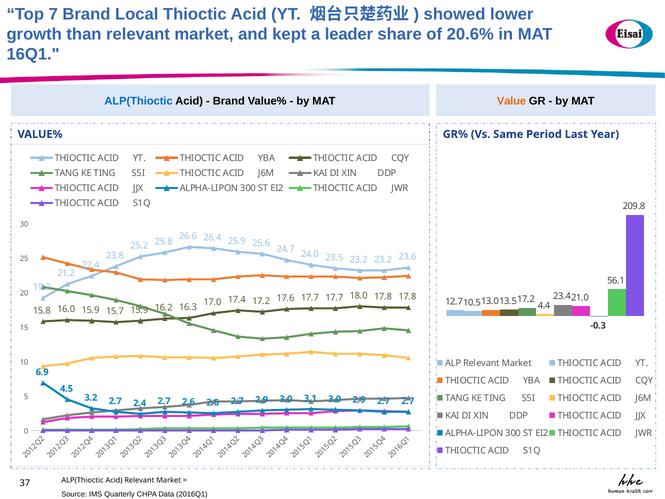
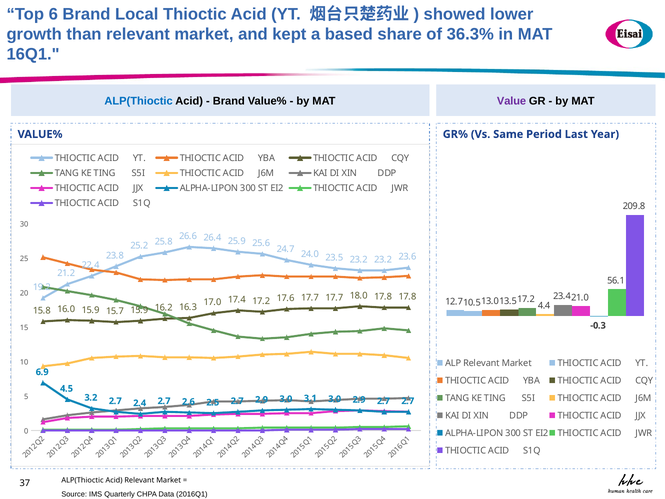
Top 7: 7 -> 6 (53, 14)
leader: leader -> based (349, 34)
20.6%: 20.6% -> 36.3% (470, 34)
Value colour: orange -> purple (512, 101)
